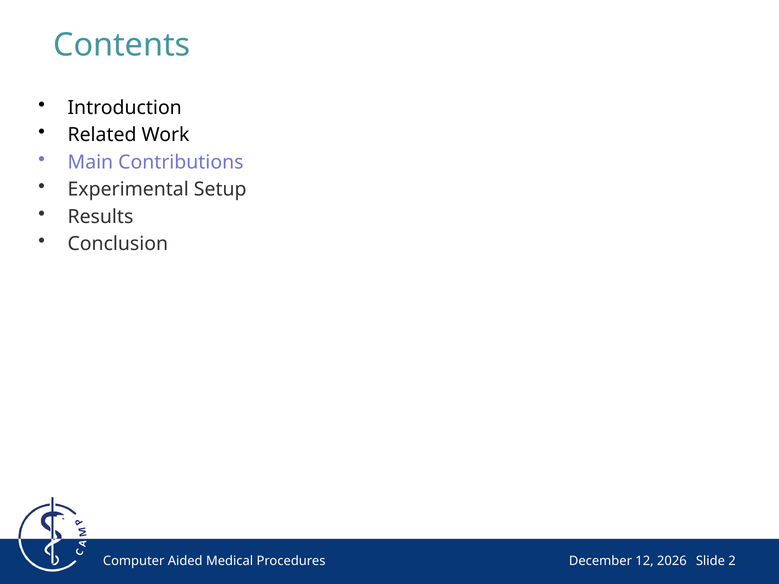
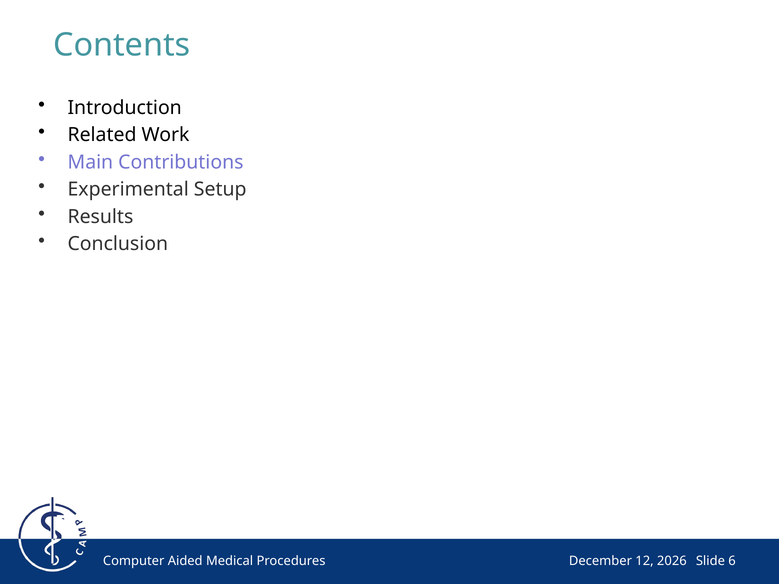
2: 2 -> 6 (732, 561)
